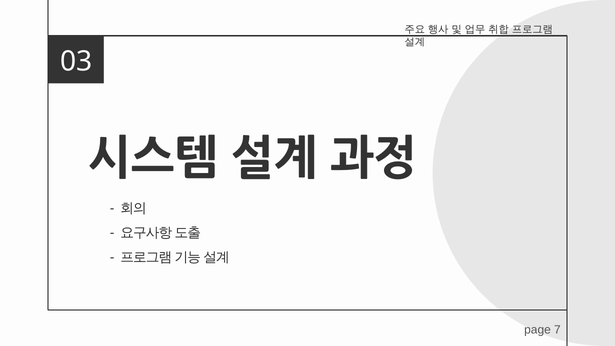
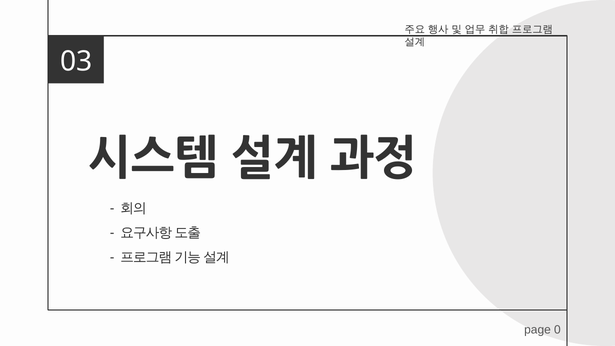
7: 7 -> 0 (557, 330)
